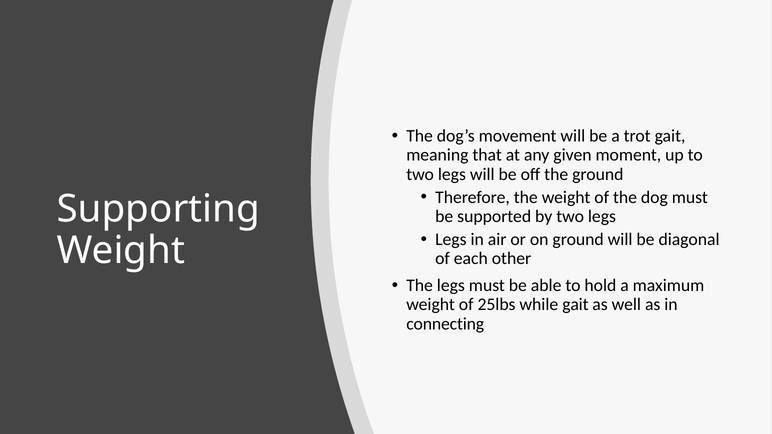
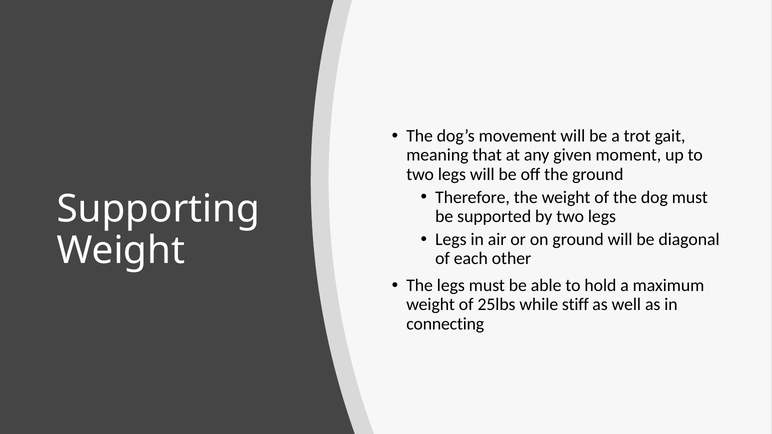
while gait: gait -> stiff (575, 305)
